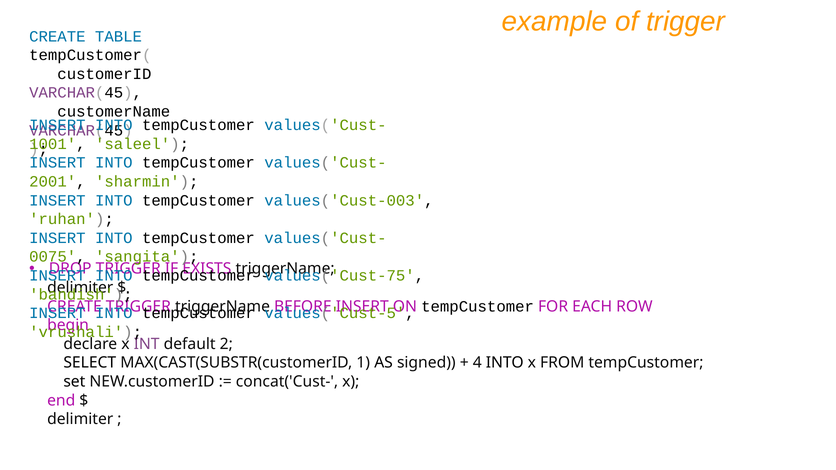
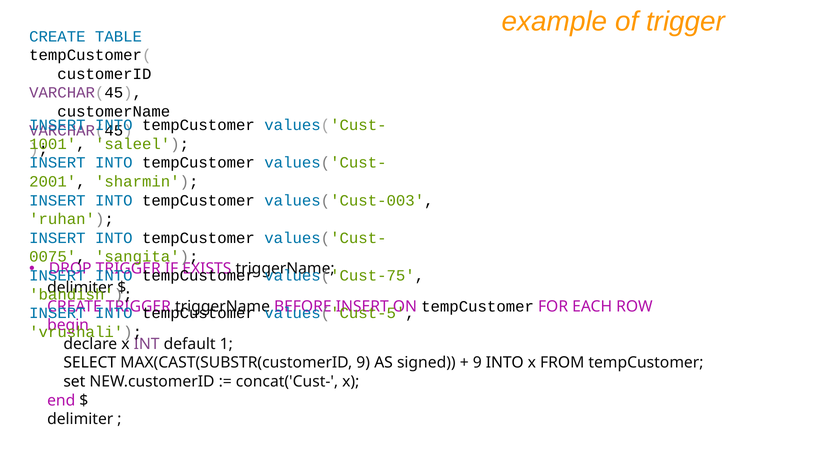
2: 2 -> 1 (226, 344)
MAX(CAST(SUBSTR(customerID 1: 1 -> 9 (363, 363)
4: 4 -> 9 (477, 363)
